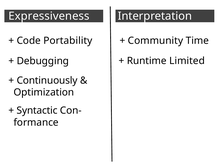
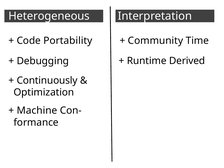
Expressiveness: Expressiveness -> Heterogeneous (49, 16)
Limited: Limited -> Derived (187, 61)
Syntactic: Syntactic -> Machine (37, 110)
